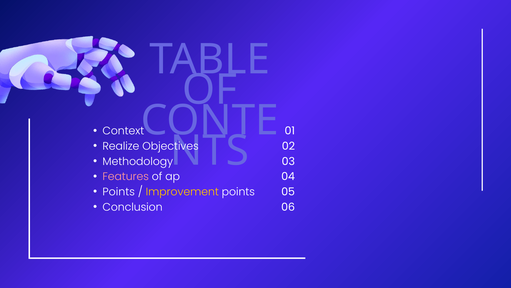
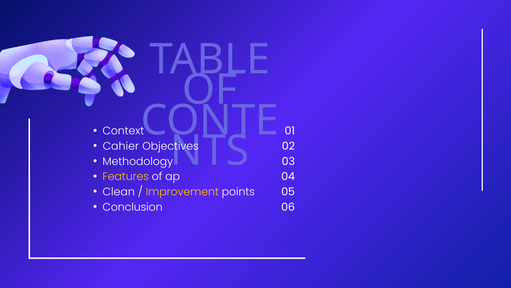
Realize: Realize -> Cahier (121, 146)
Features colour: pink -> yellow (126, 176)
Points: Points -> Clean (119, 192)
